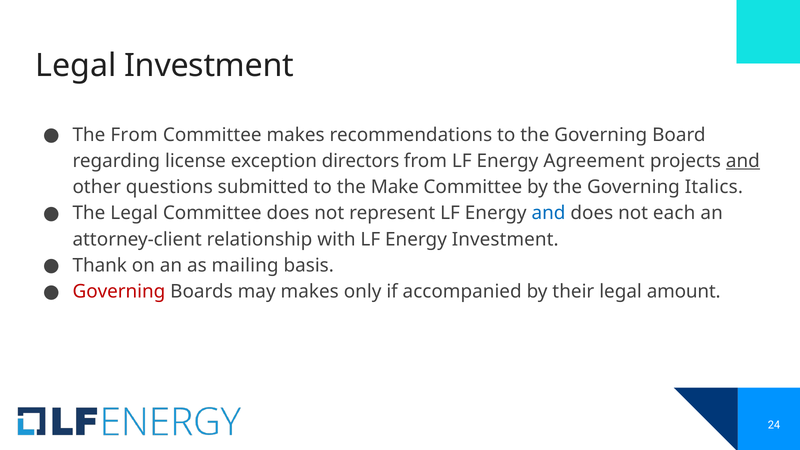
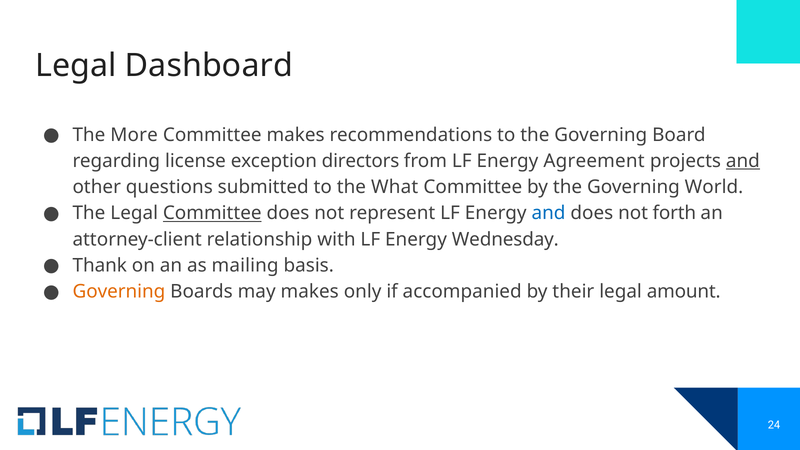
Legal Investment: Investment -> Dashboard (209, 65)
The From: From -> More (134, 135)
Make: Make -> What (395, 187)
Italics: Italics -> World (714, 187)
Committee underline: none -> present (212, 213)
each: each -> forth (674, 213)
Energy Investment: Investment -> Wednesday (505, 239)
Governing colour: red -> orange (119, 292)
